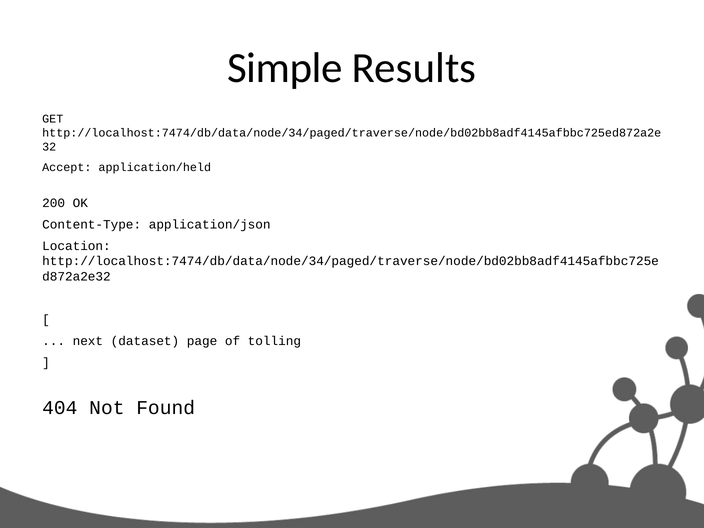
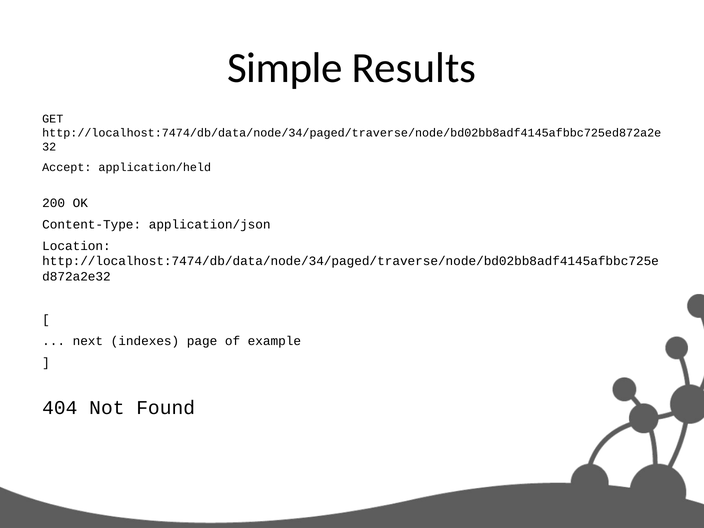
dataset: dataset -> indexes (145, 341)
tolling: tolling -> example (274, 341)
